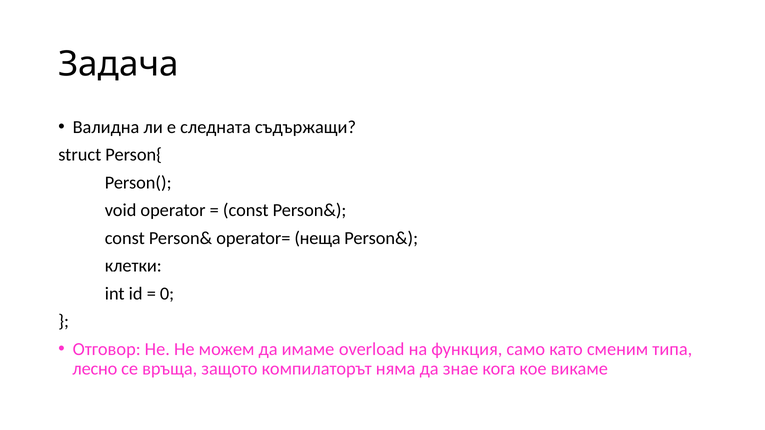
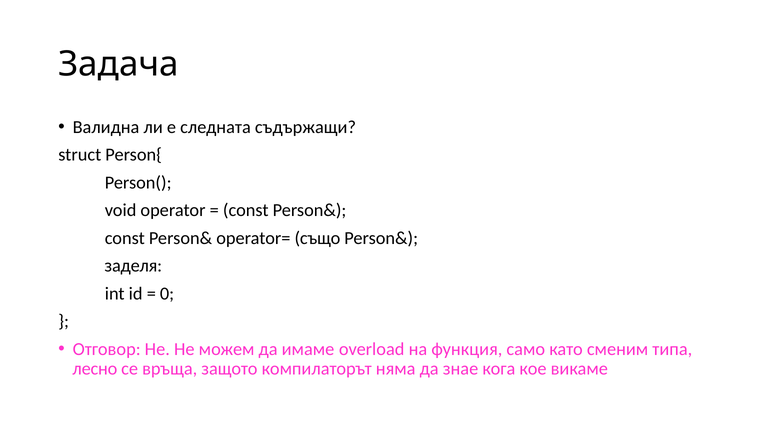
неща: неща -> също (317, 238)
клетки: клетки -> заделя (133, 266)
